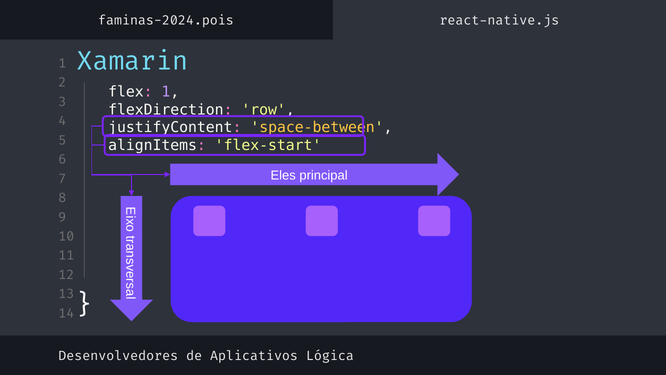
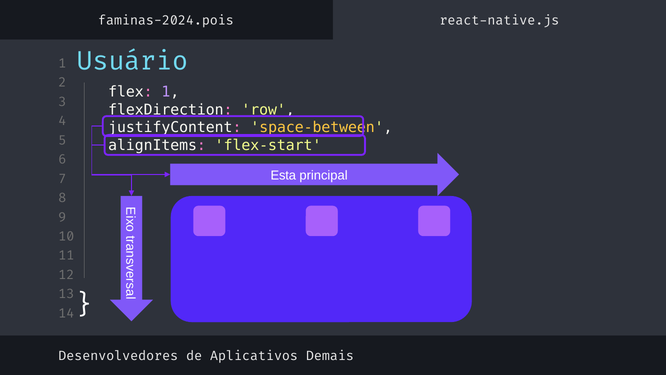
Xamarin: Xamarin -> Usuário (132, 61)
Eles: Eles -> Esta (283, 175)
Lógica: Lógica -> Demais (330, 356)
